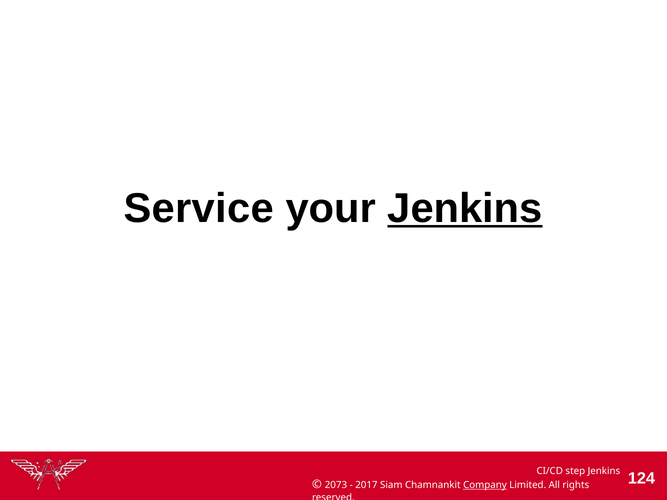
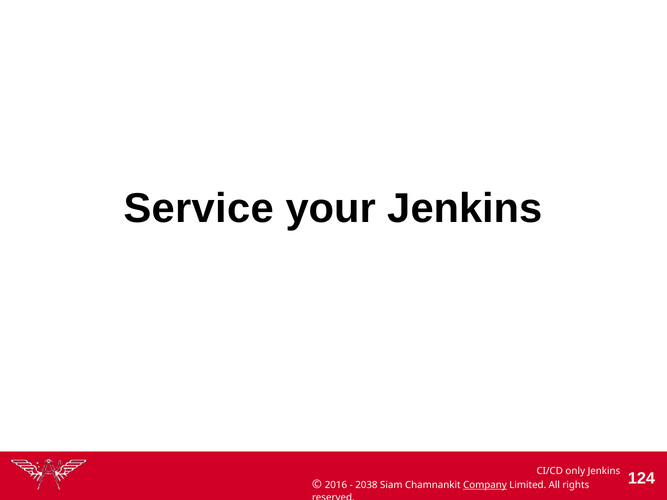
Jenkins underline: present -> none (465, 208)
step: step -> only (575, 471)
2073: 2073 -> 2016 (336, 485)
2017: 2017 -> 2038 (366, 485)
